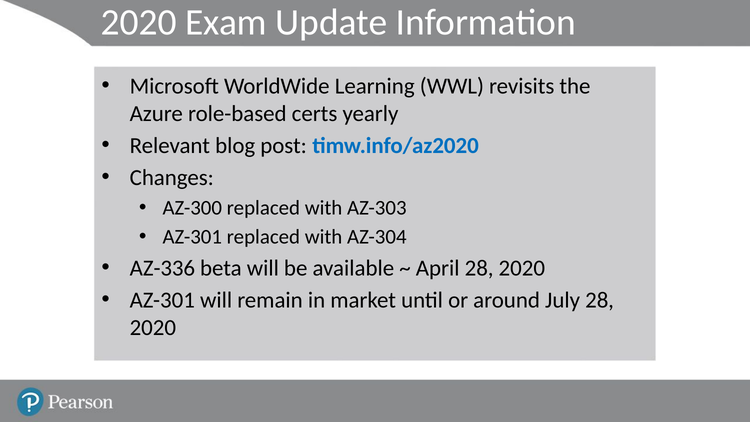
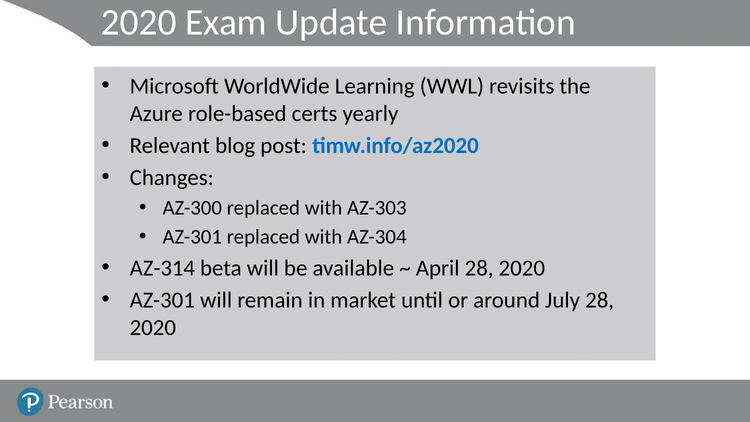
AZ-336: AZ-336 -> AZ-314 (162, 268)
